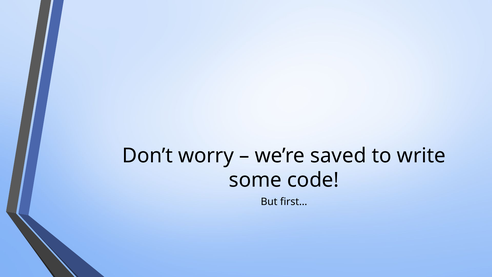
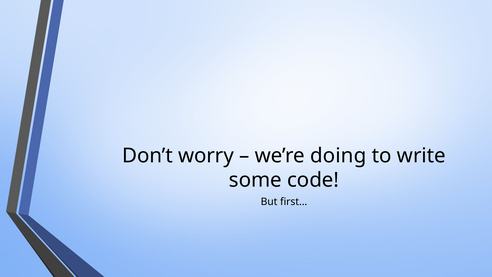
saved: saved -> doing (338, 155)
